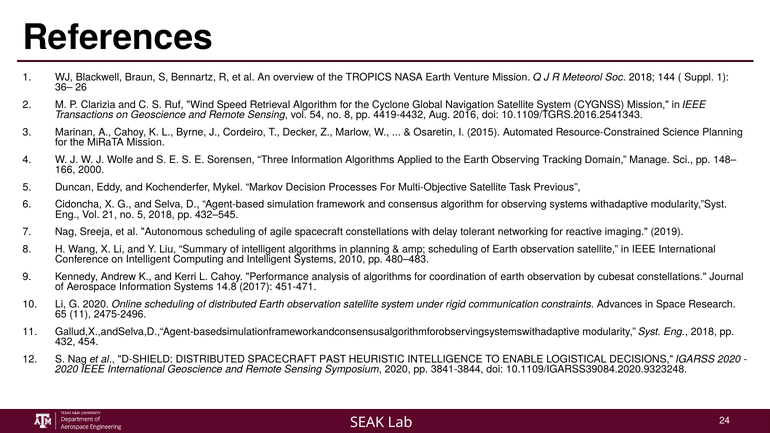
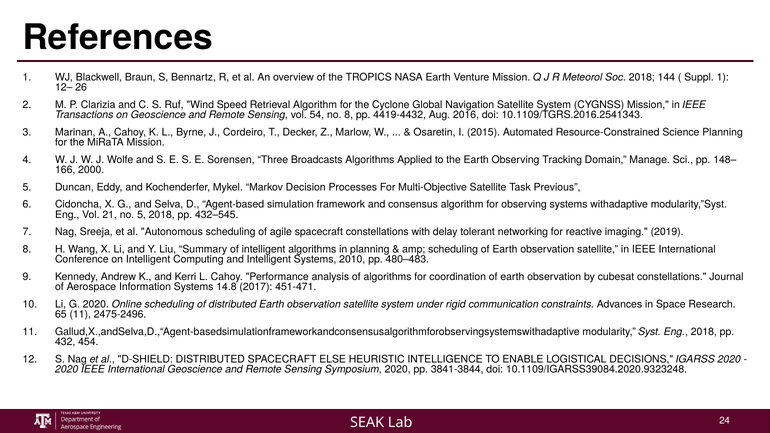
36–: 36– -> 12– (64, 87)
Three Information: Information -> Broadcasts (317, 160)
PAST: PAST -> ELSE (333, 359)
